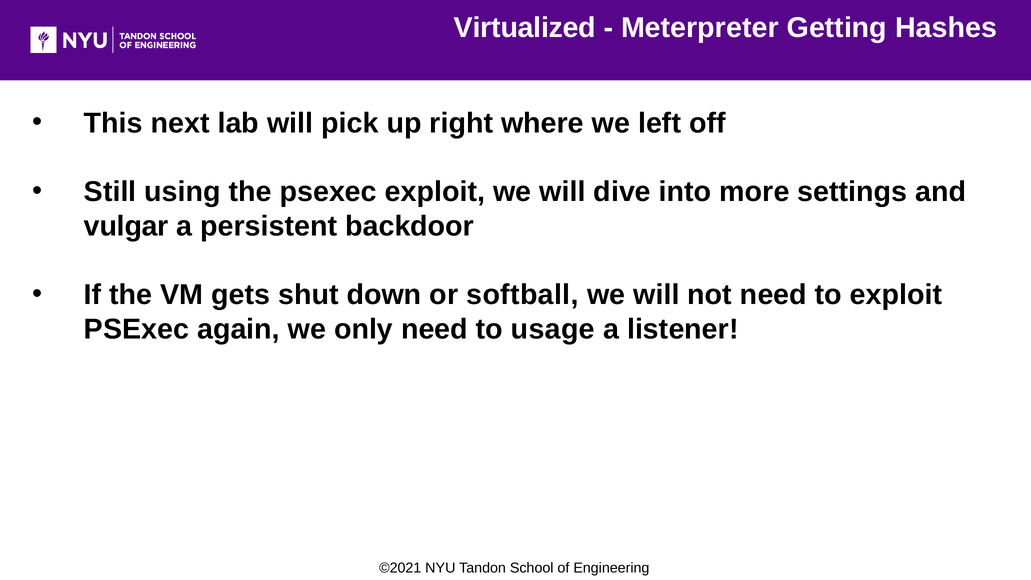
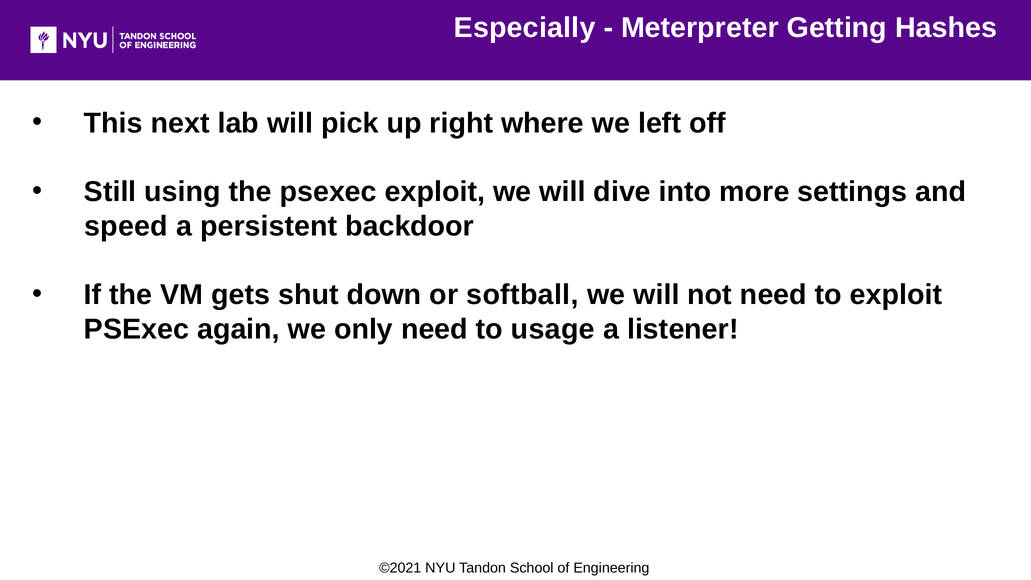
Virtualized: Virtualized -> Especially (525, 28)
vulgar: vulgar -> speed (126, 226)
